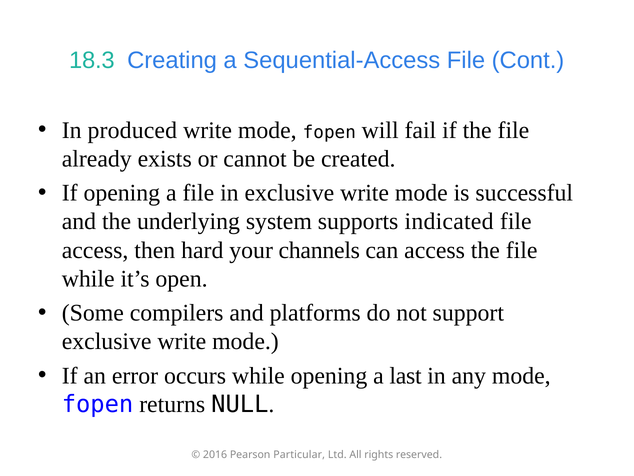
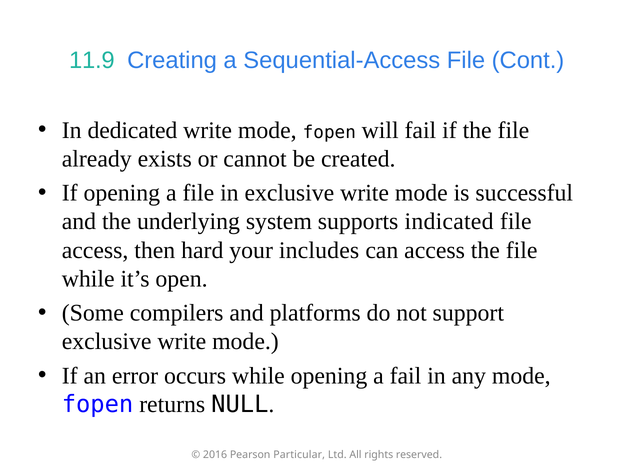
18.3: 18.3 -> 11.9 (92, 60)
produced: produced -> dedicated (132, 130)
channels: channels -> includes (319, 250)
a last: last -> fail (405, 375)
